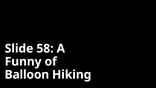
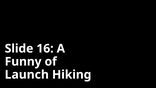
58: 58 -> 16 (45, 48)
Balloon: Balloon -> Launch (27, 74)
